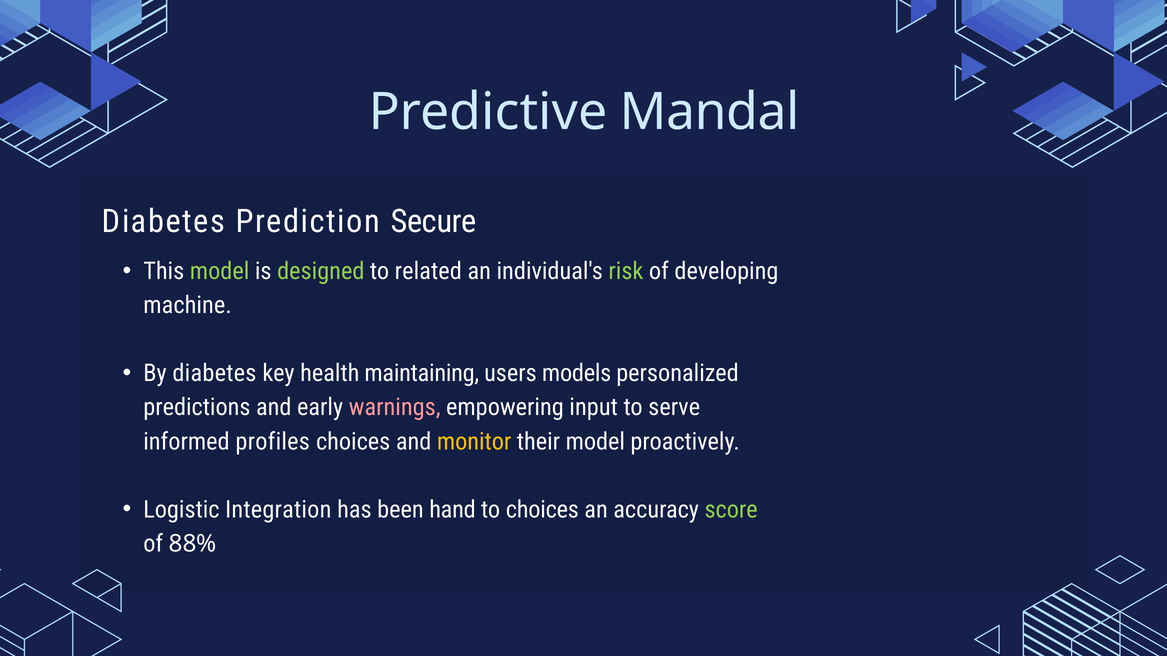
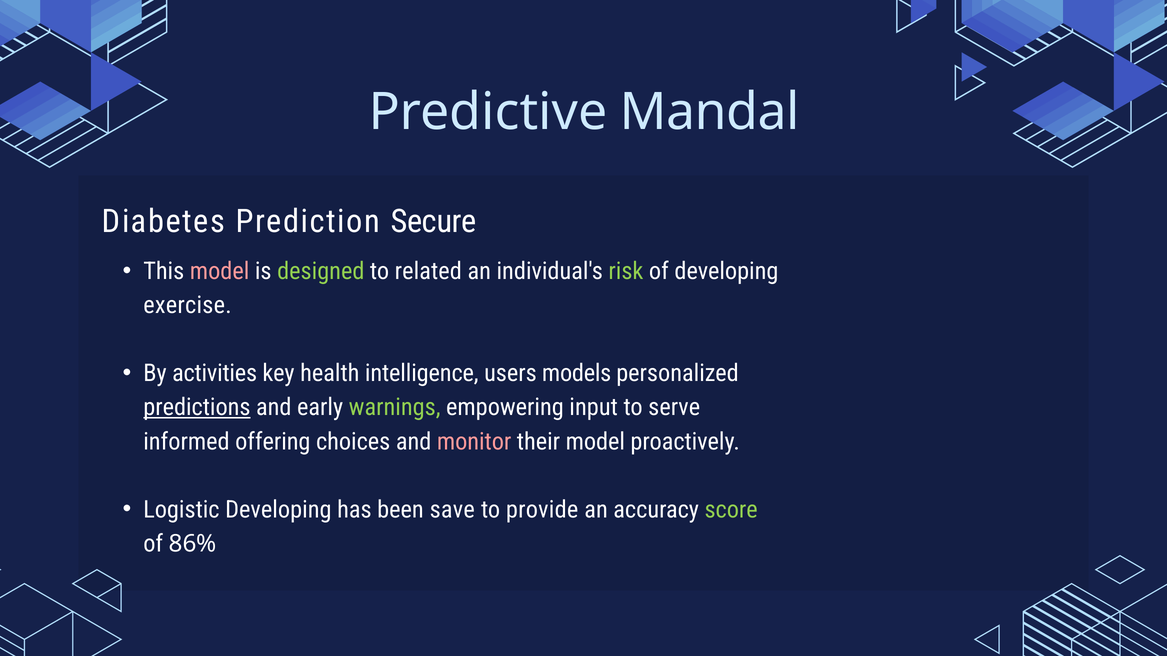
model colour: light green -> pink (220, 272)
machine: machine -> exercise (187, 306)
By diabetes: diabetes -> activities (215, 374)
maintaining: maintaining -> intelligence (422, 374)
predictions underline: none -> present (197, 408)
warnings colour: pink -> light green (395, 408)
profiles: profiles -> offering (273, 442)
monitor colour: yellow -> pink (474, 442)
Logistic Integration: Integration -> Developing (278, 510)
hand: hand -> save (452, 510)
to choices: choices -> provide (542, 510)
88%: 88% -> 86% (193, 544)
